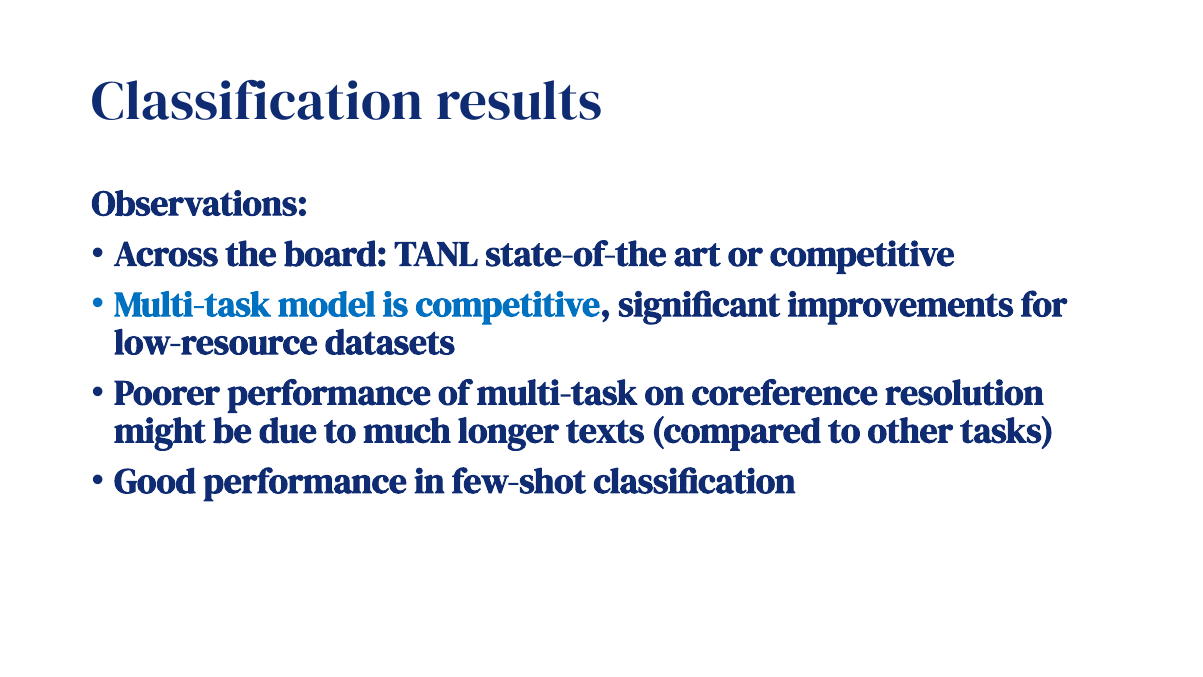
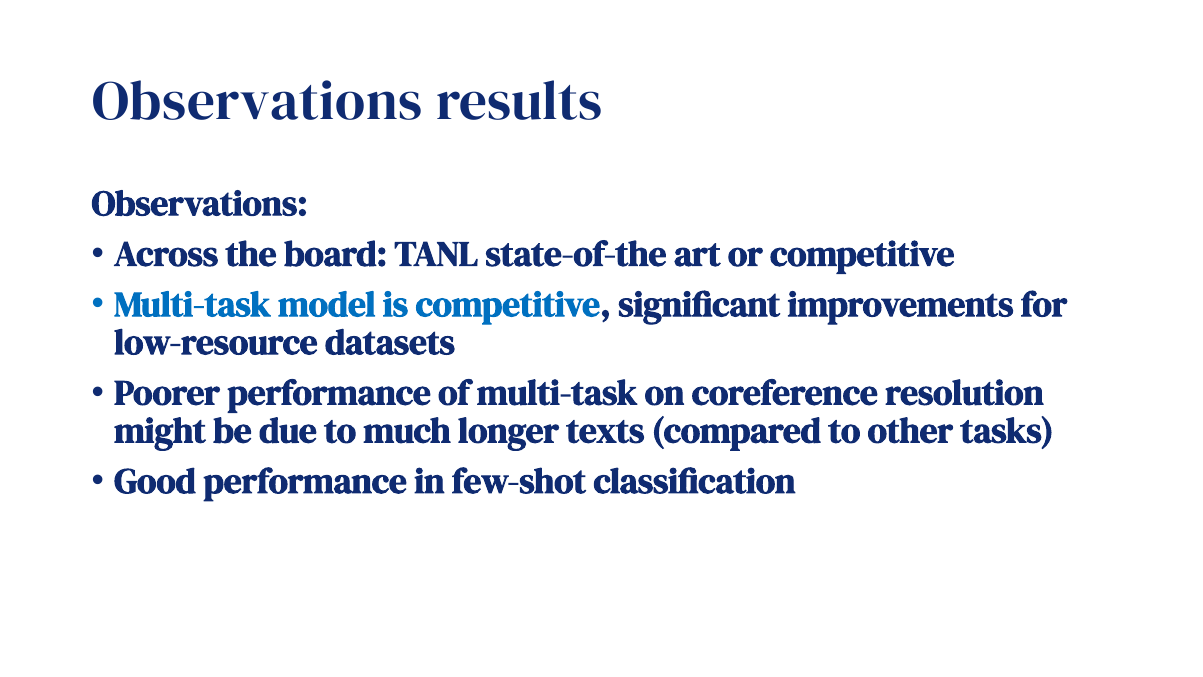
Classification: Classification -> Observations (258, 101)
